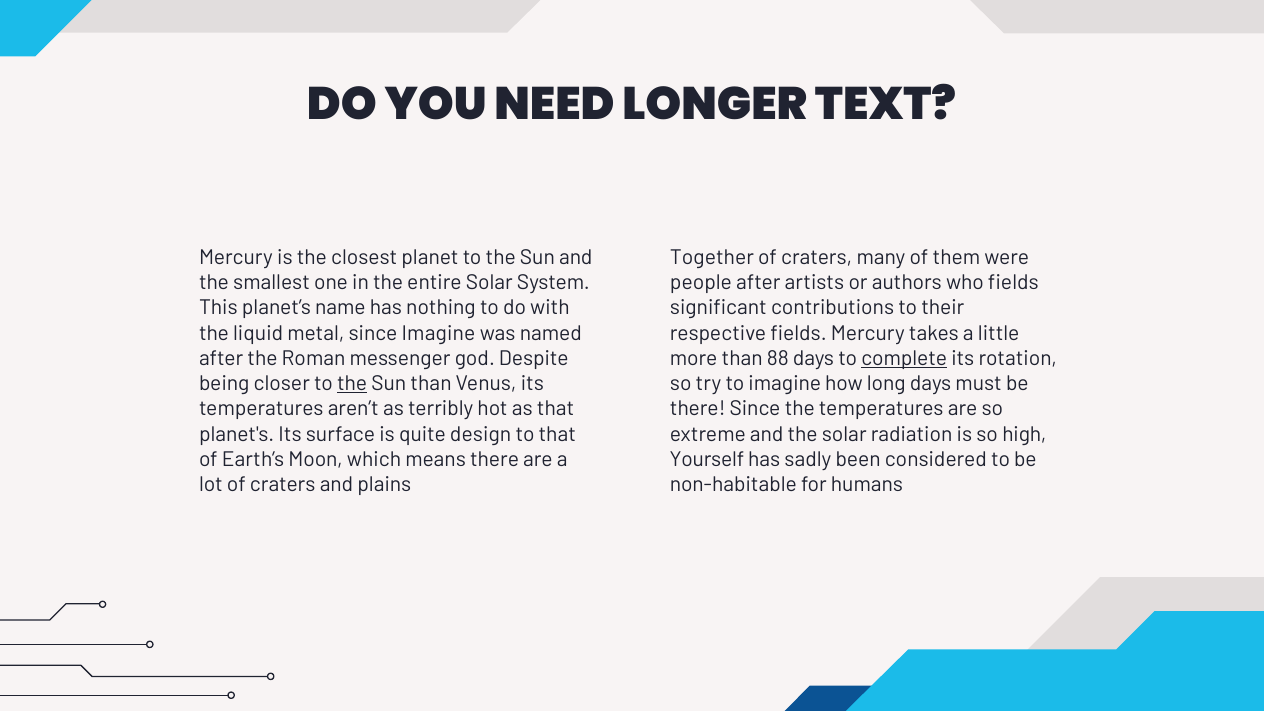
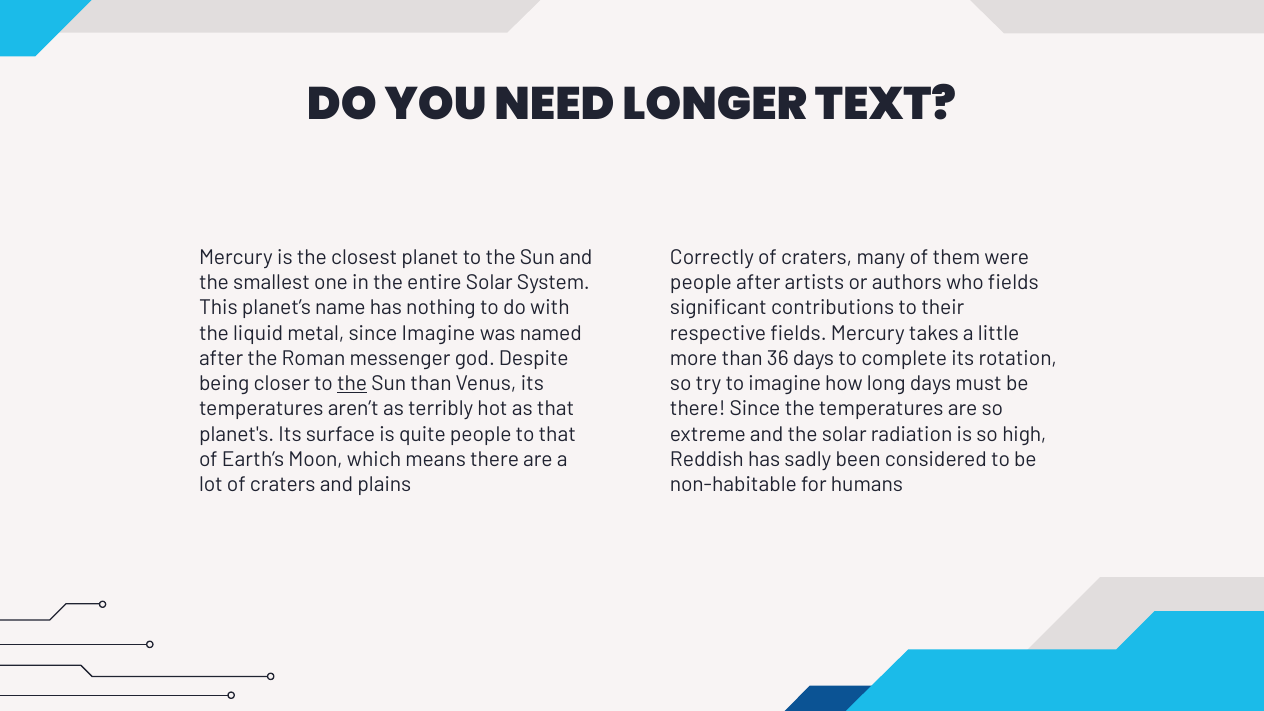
Together: Together -> Correctly (712, 257)
88: 88 -> 36 (778, 358)
complete underline: present -> none (904, 358)
quite design: design -> people (481, 434)
Yourself: Yourself -> Reddish (707, 459)
